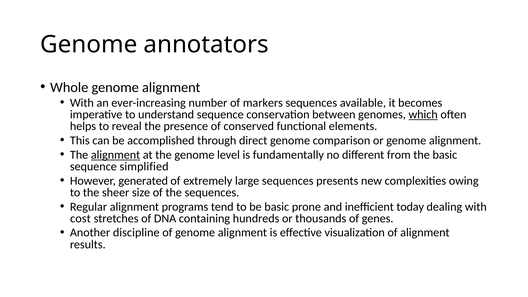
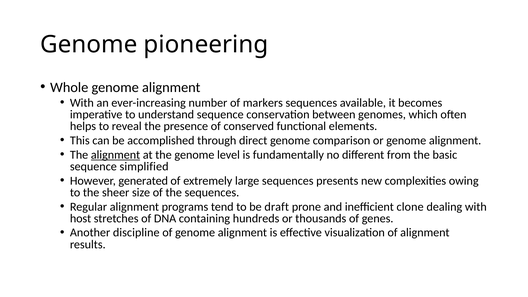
annotators: annotators -> pioneering (206, 44)
which underline: present -> none (423, 115)
be basic: basic -> draft (277, 207)
today: today -> clone (410, 207)
cost: cost -> host (81, 218)
